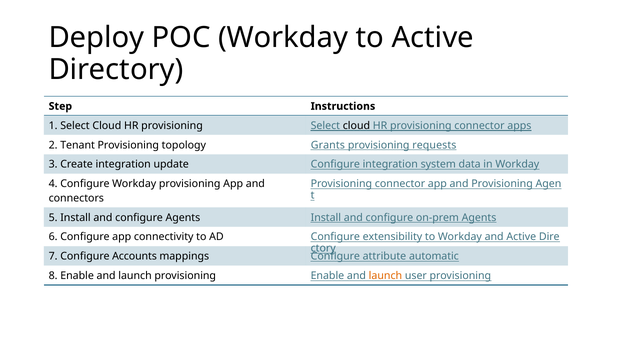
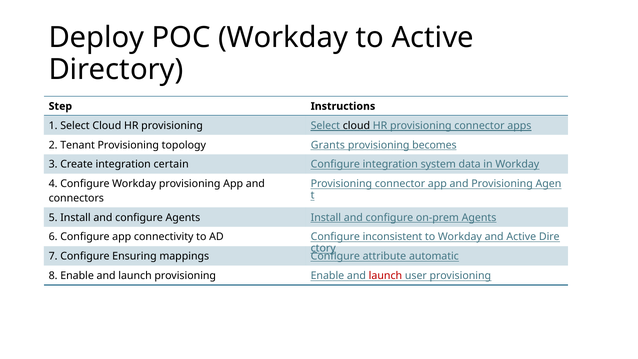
requests: requests -> becomes (434, 145)
update: update -> certain (171, 164)
extensibility: extensibility -> inconsistent (392, 237)
Accounts: Accounts -> Ensuring (134, 256)
launch colour: orange -> red (385, 276)
